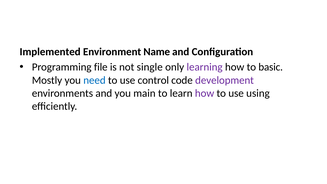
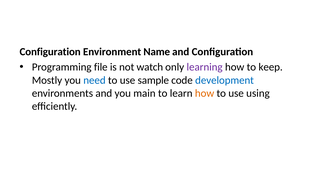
Implemented: Implemented -> Configuration (50, 52)
single: single -> watch (150, 67)
basic: basic -> keep (271, 67)
control: control -> sample (153, 80)
development colour: purple -> blue (225, 80)
how colour: purple -> orange (205, 93)
